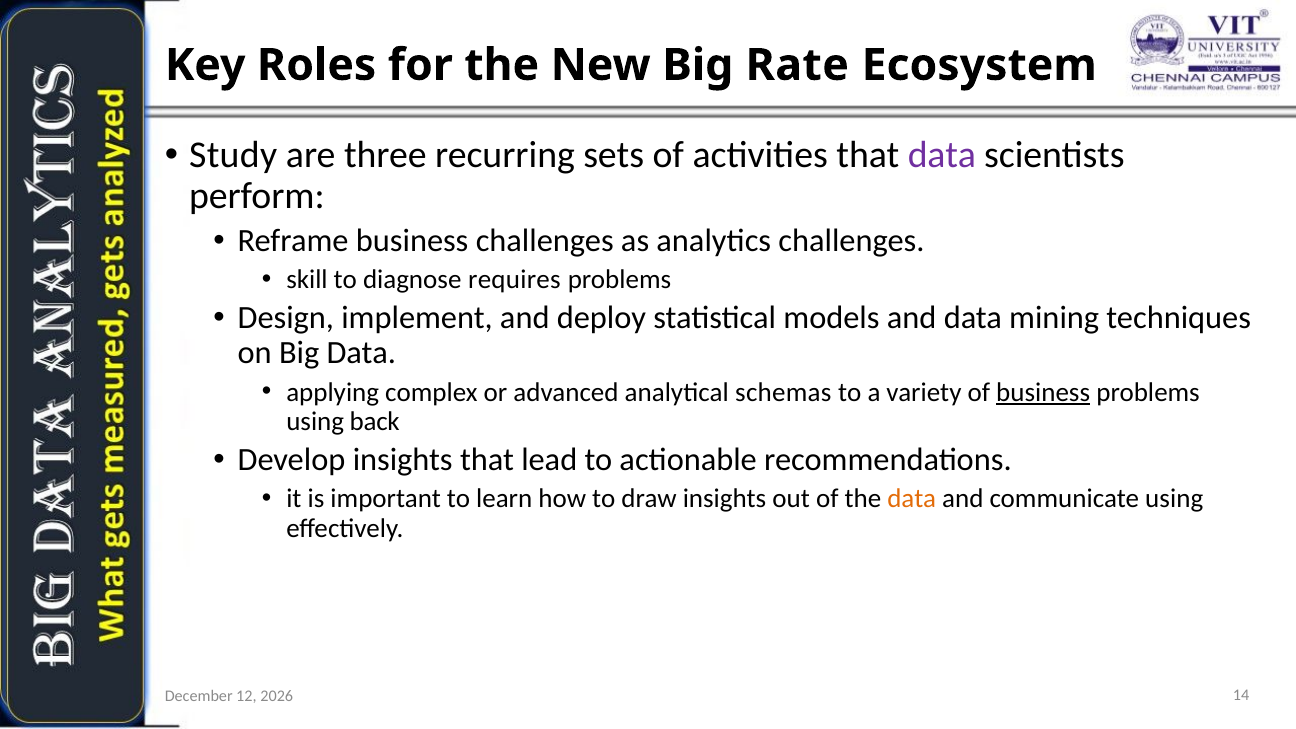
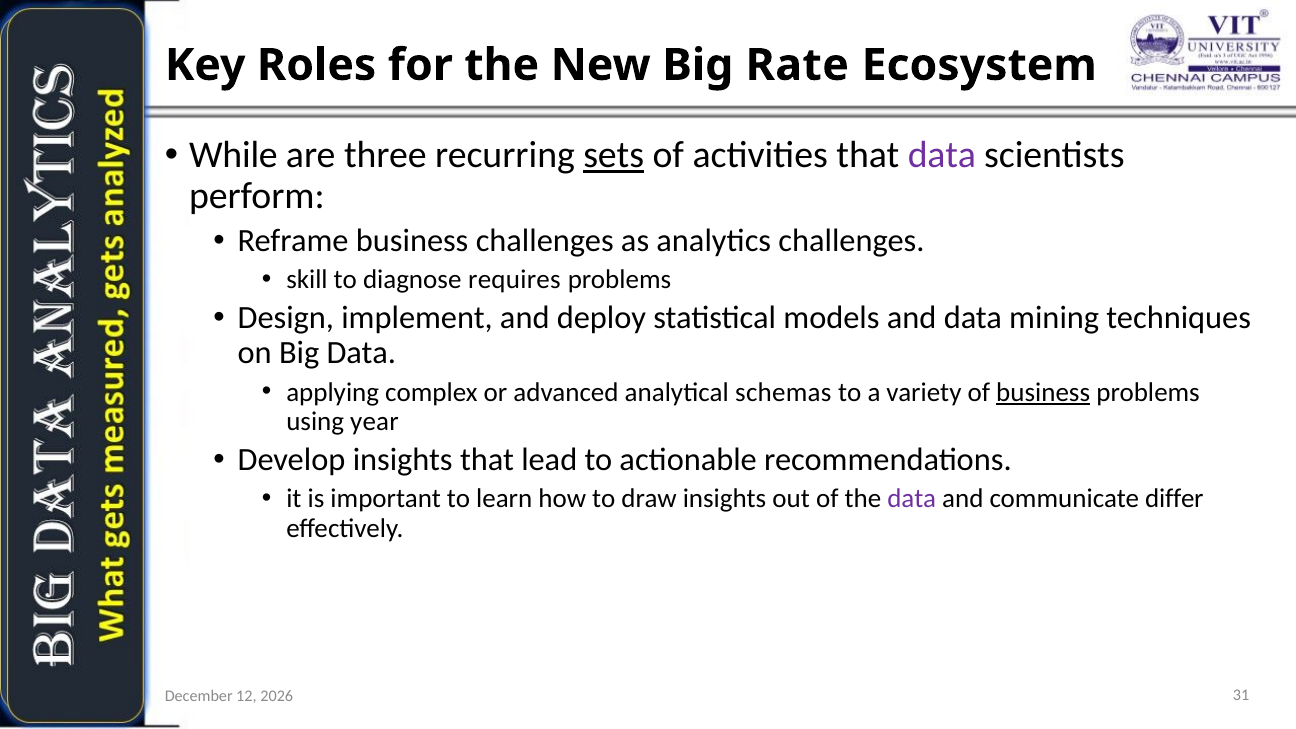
Study: Study -> While (233, 155)
sets underline: none -> present (614, 155)
back: back -> year (374, 421)
data colour: orange -> purple (912, 499)
communicate using: using -> differ (1174, 499)
14: 14 -> 31 (1241, 695)
